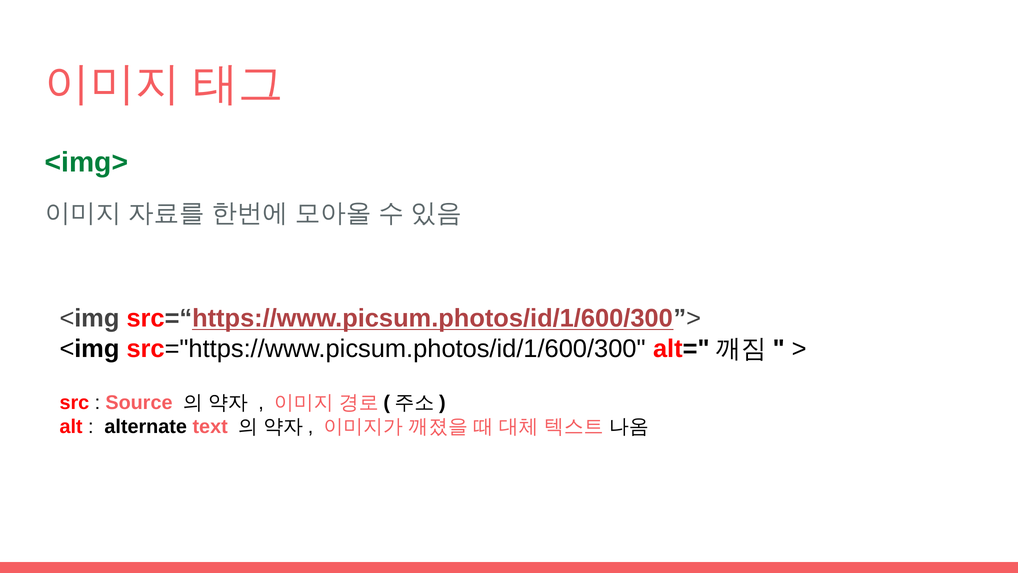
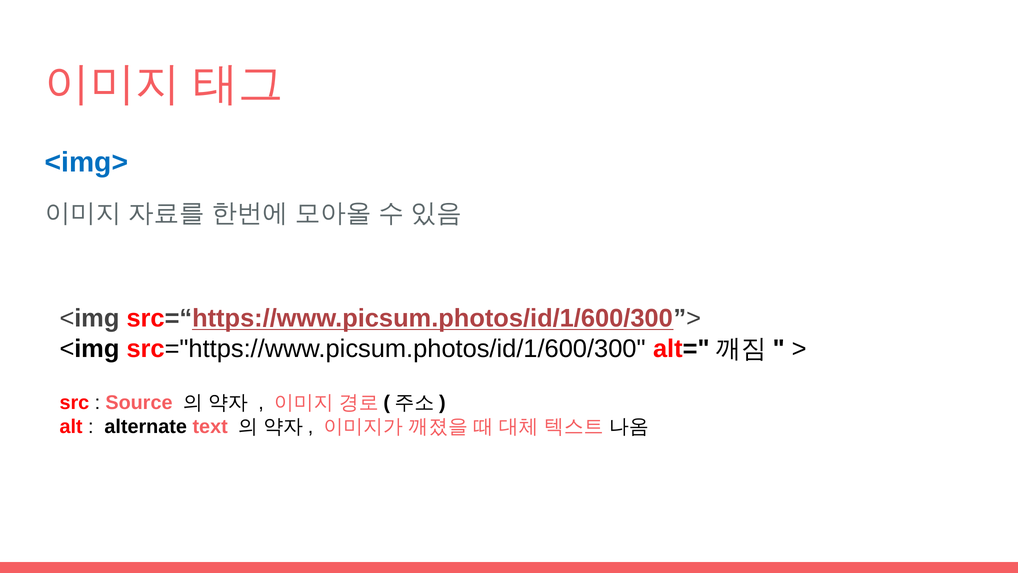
<img> colour: green -> blue (87, 163)
